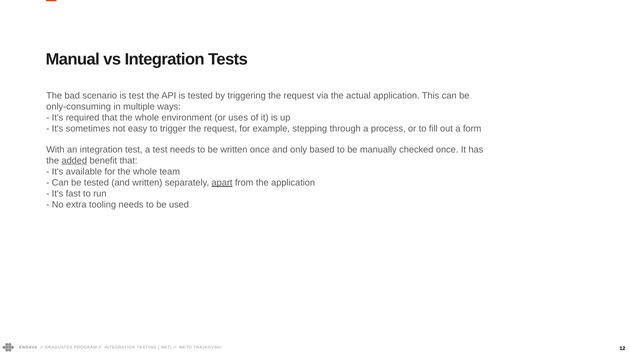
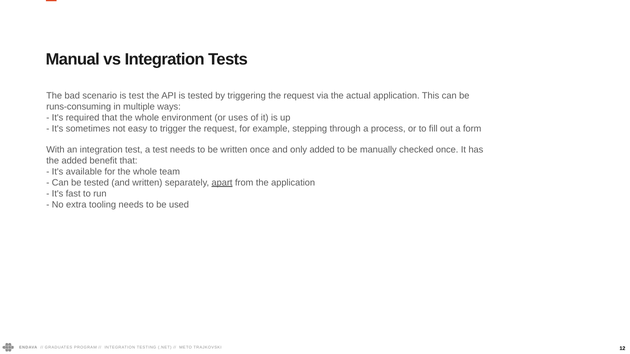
only-consuming: only-consuming -> runs-consuming (79, 107)
only based: based -> added (322, 150)
added underline: present -> none (74, 161)
